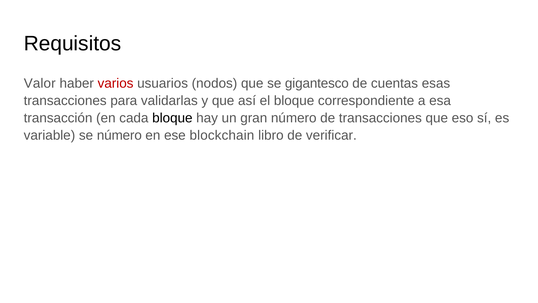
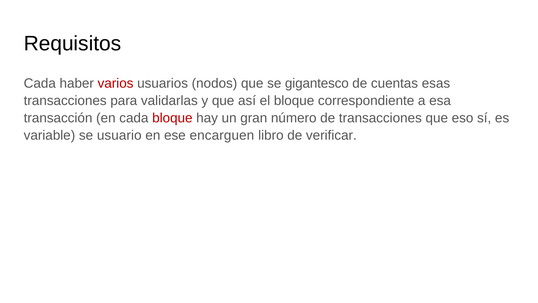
Valor: Valor -> Cada (40, 83)
bloque colour: black -> red (172, 118)
se número: número -> usuario (119, 135)
blockchain: blockchain -> encarguen (222, 135)
